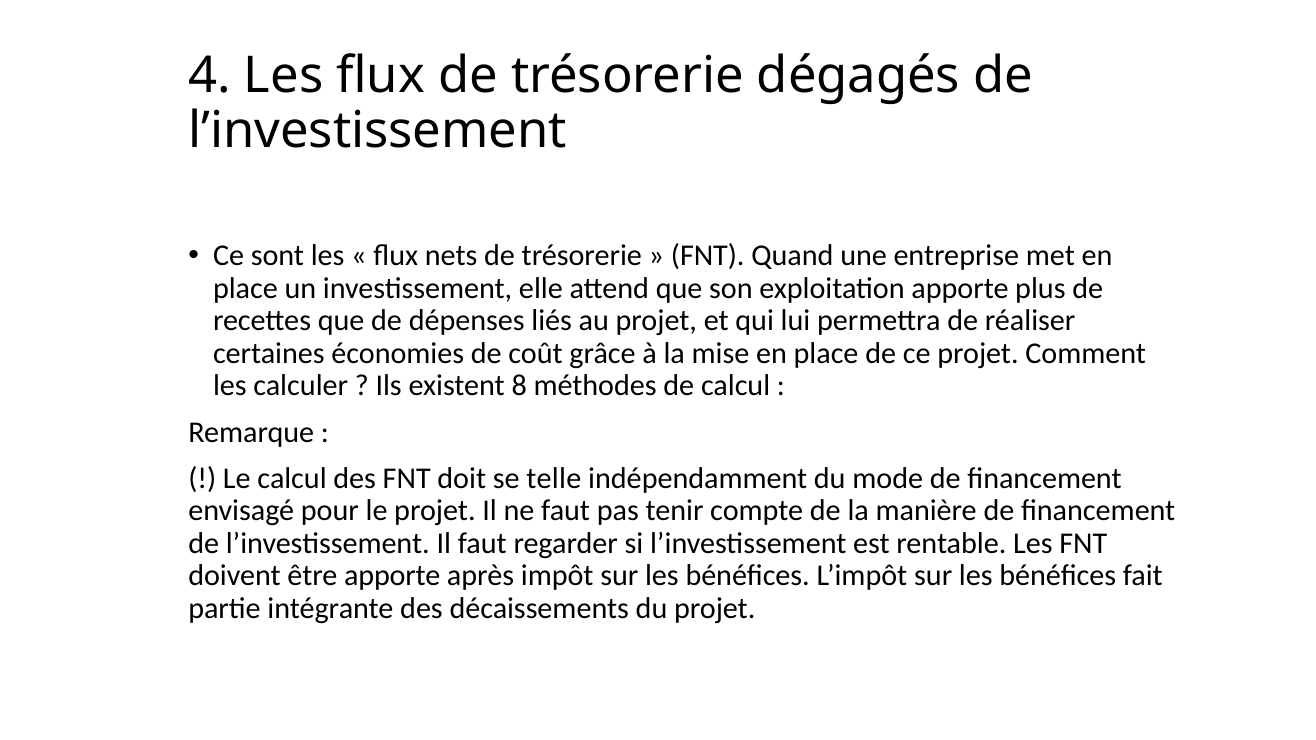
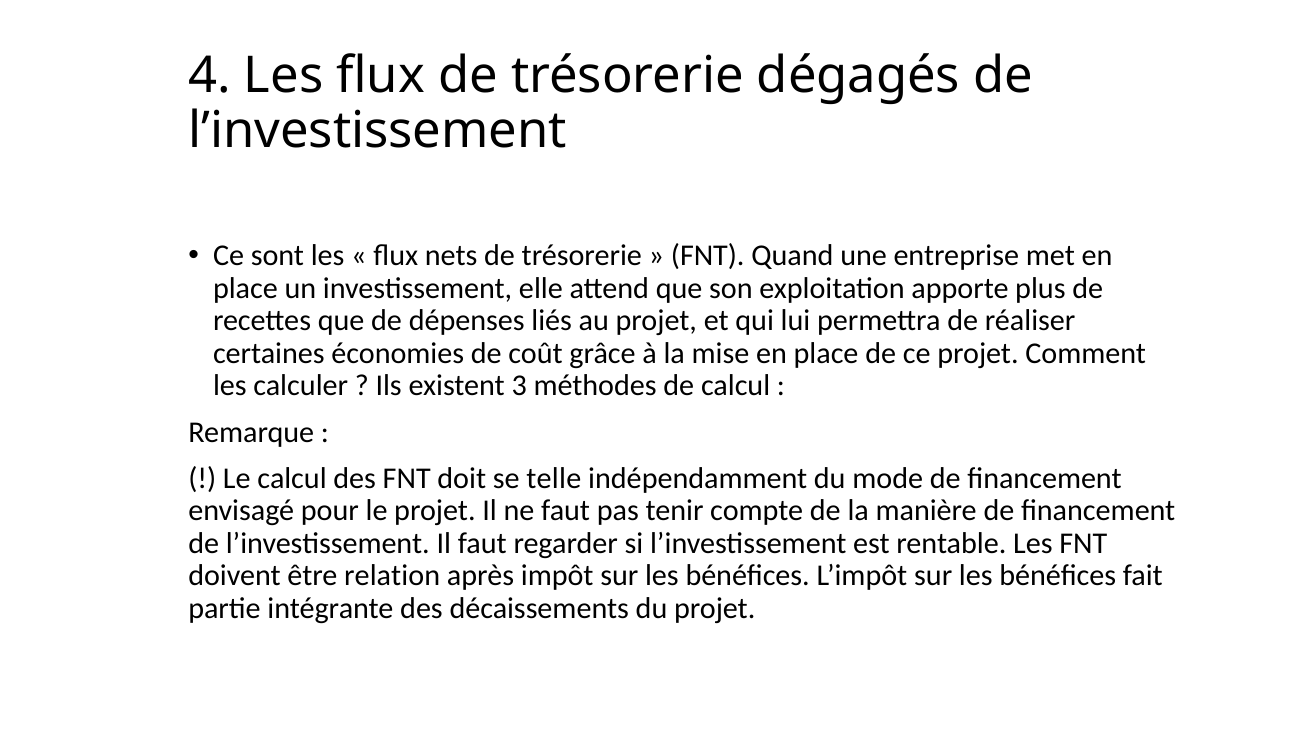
8: 8 -> 3 (519, 386)
être apporte: apporte -> relation (392, 576)
